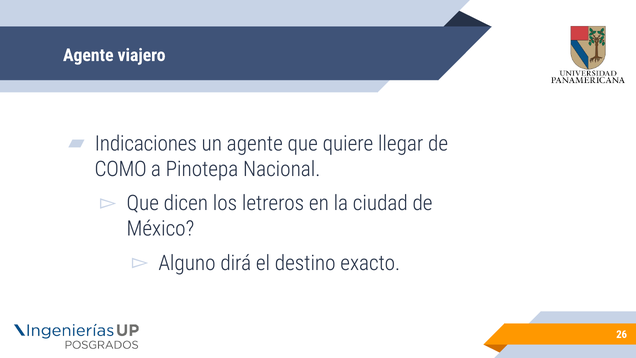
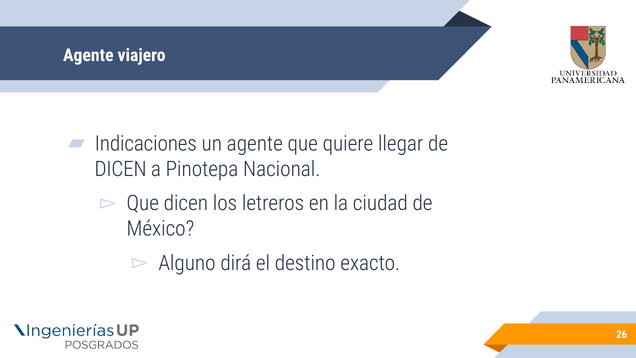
COMO: COMO -> DICEN (121, 169)
